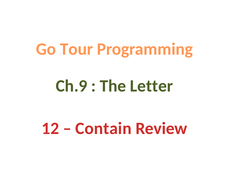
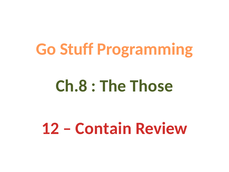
Tour: Tour -> Stuff (77, 49)
Ch.9: Ch.9 -> Ch.8 (71, 86)
Letter: Letter -> Those (151, 86)
